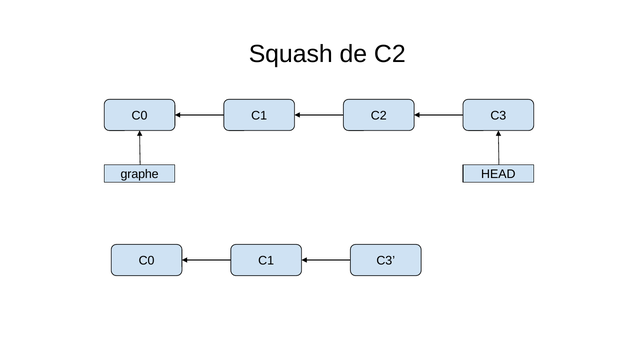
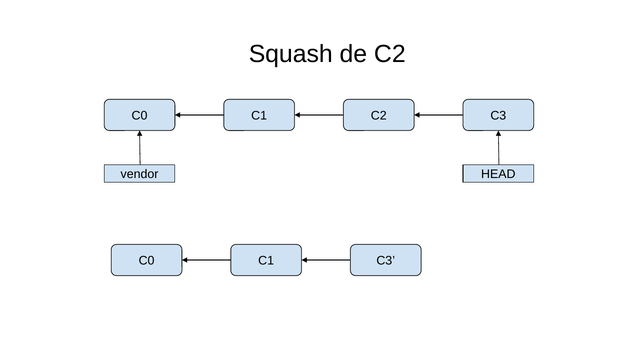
graphe: graphe -> vendor (140, 174)
